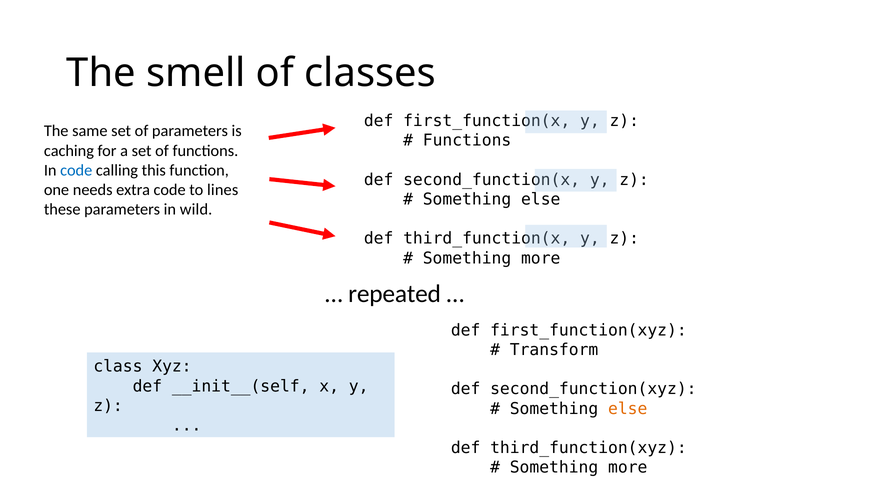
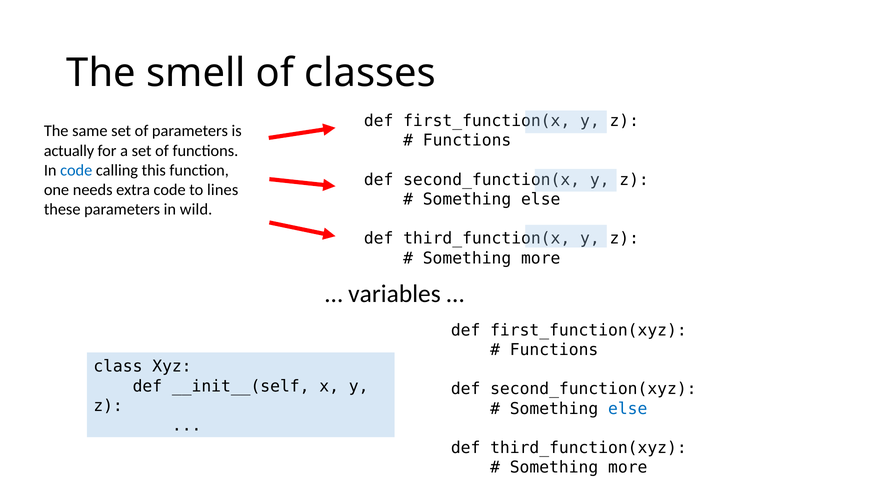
caching: caching -> actually (69, 151)
repeated: repeated -> variables (394, 294)
Transform: Transform -> Functions (554, 350)
else colour: orange -> blue (628, 409)
